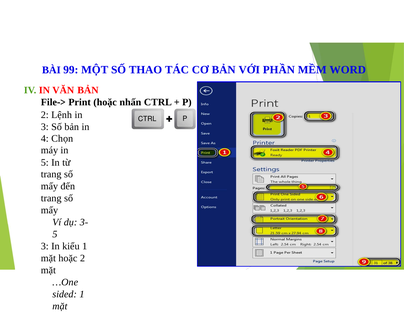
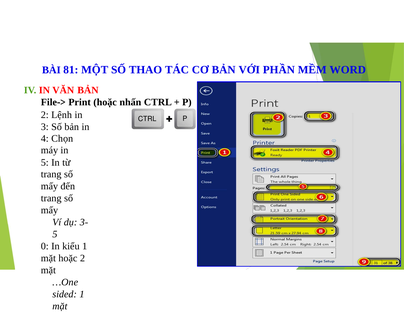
99: 99 -> 81 (71, 70)
3: 3 -> 0 (45, 246)
